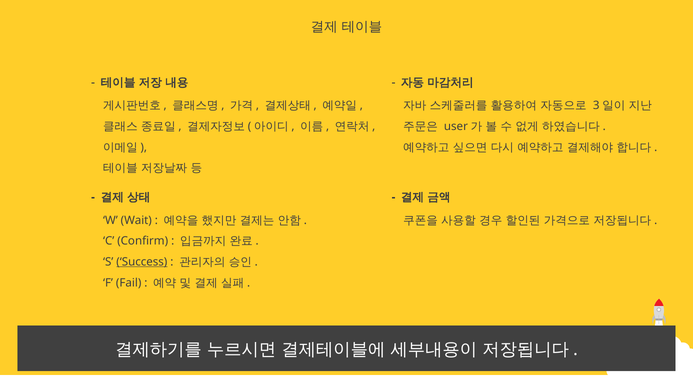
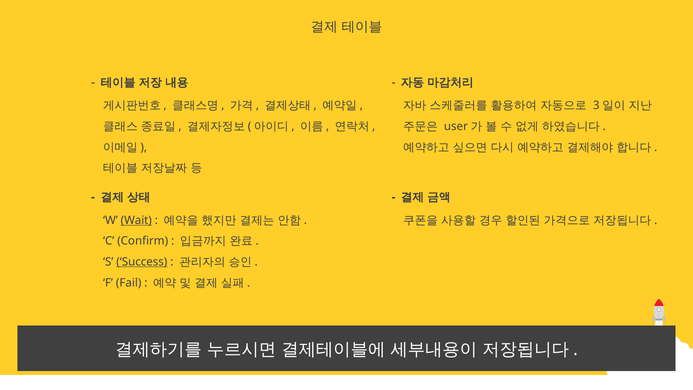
Wait underline: none -> present (136, 220)
